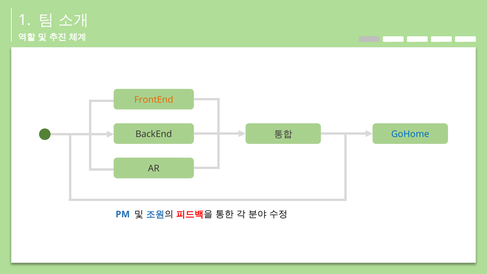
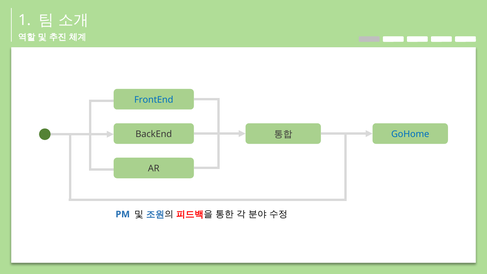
FrontEnd colour: orange -> blue (154, 100)
